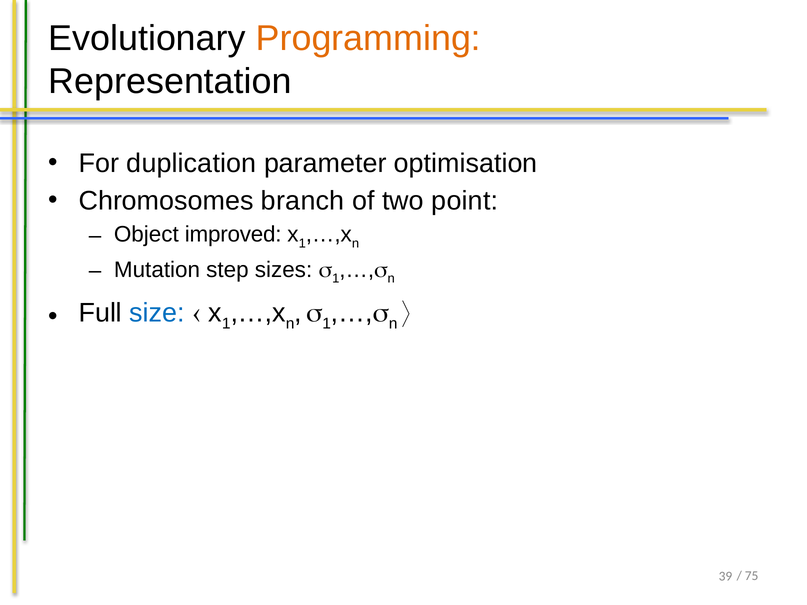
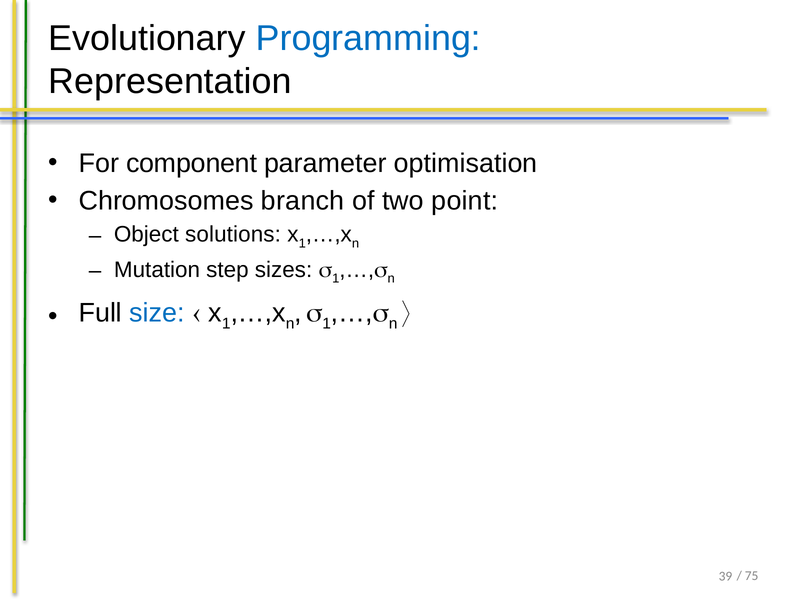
Programming colour: orange -> blue (368, 38)
duplication: duplication -> component (192, 163)
improved: improved -> solutions (233, 235)
